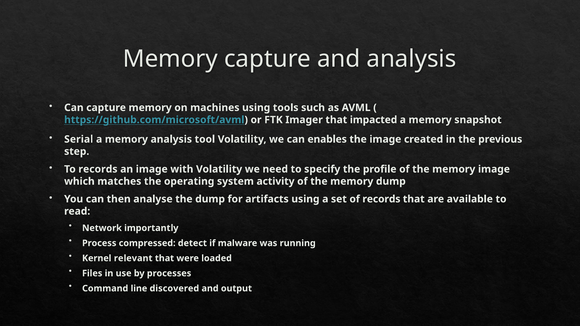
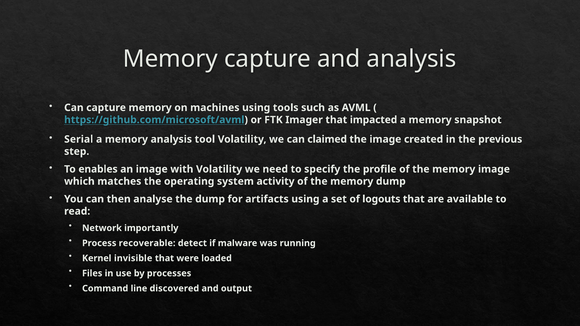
enables: enables -> claimed (327, 139)
To records: records -> enables (98, 169)
of records: records -> logouts (381, 199)
compressed: compressed -> recoverable (147, 243)
relevant: relevant -> invisible (133, 258)
